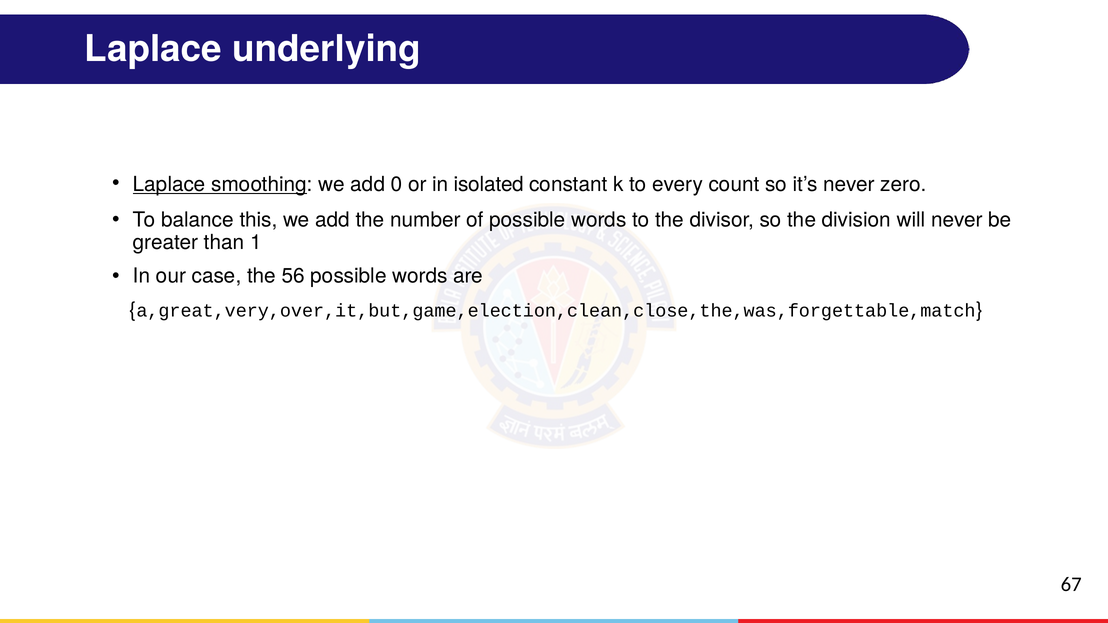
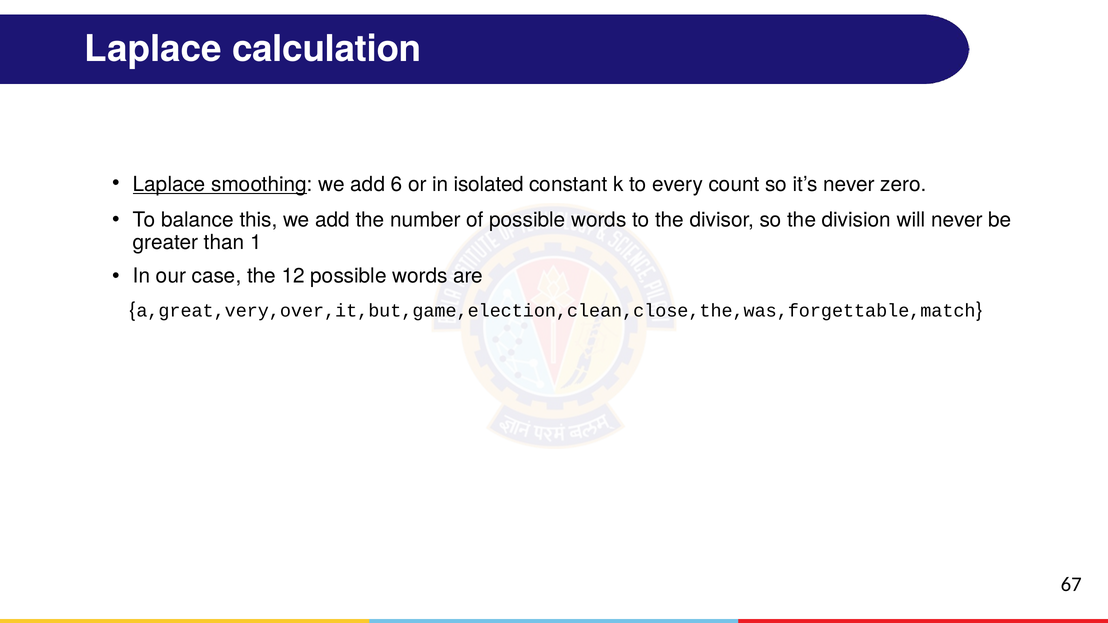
underlying: underlying -> calculation (327, 49)
0: 0 -> 6 (397, 184)
56: 56 -> 12 (293, 276)
